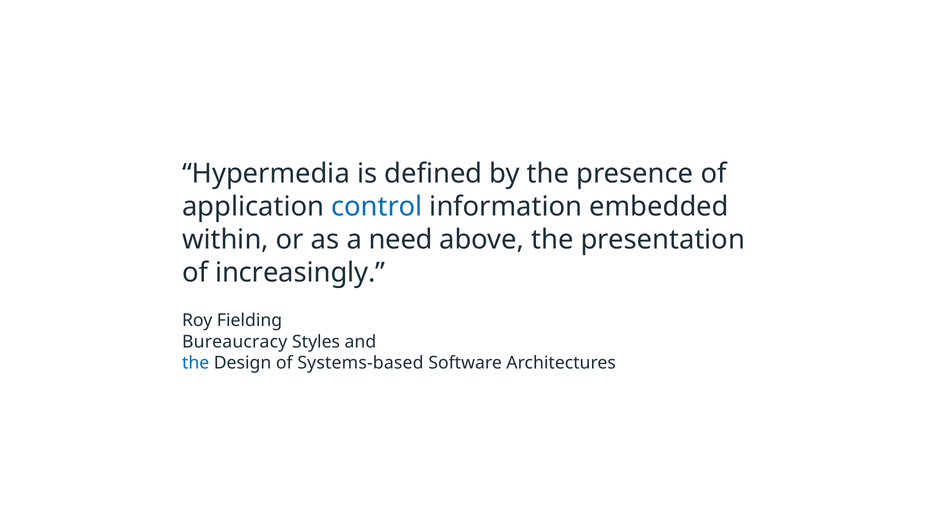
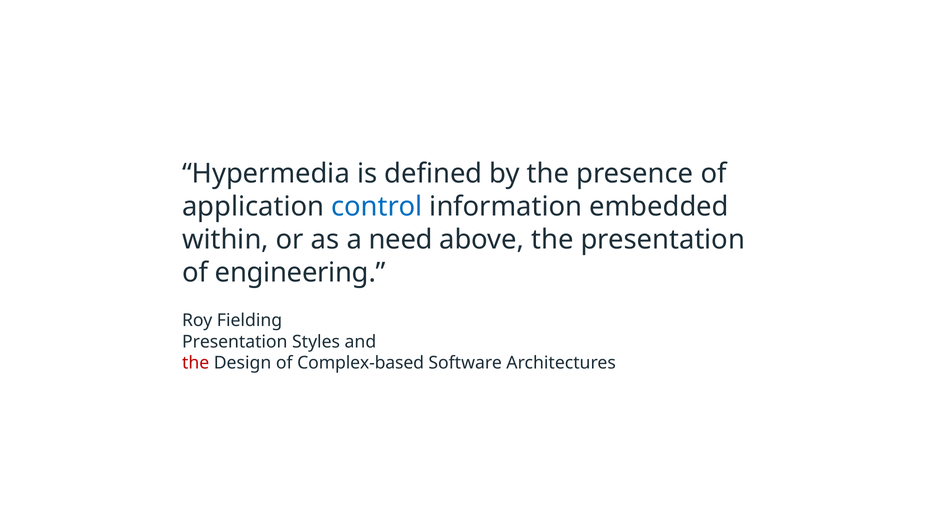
increasingly: increasingly -> engineering (300, 273)
Bureaucracy: Bureaucracy -> Presentation (235, 341)
the colour: blue -> red (196, 362)
Systems-based: Systems-based -> Complex-based (361, 362)
